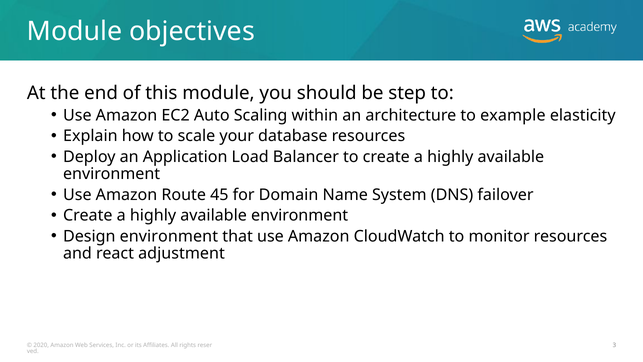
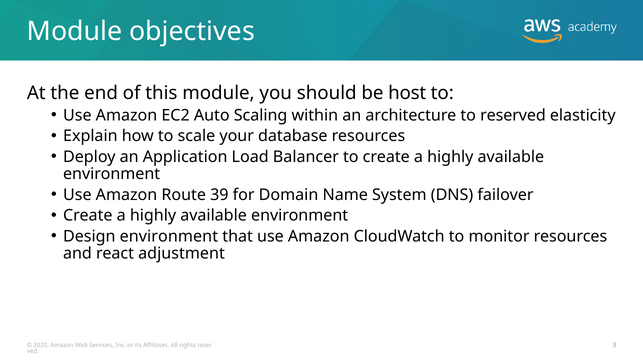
step: step -> host (407, 93)
example: example -> reserved (513, 115)
45: 45 -> 39 (219, 195)
